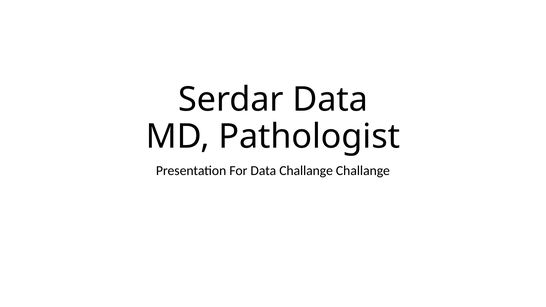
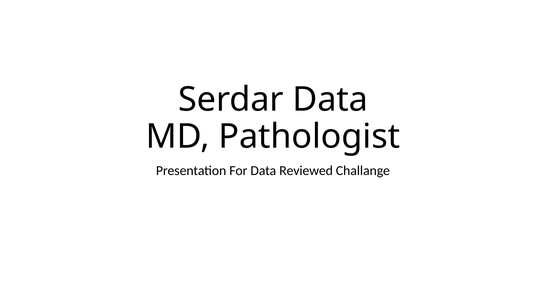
Data Challange: Challange -> Reviewed (306, 171)
